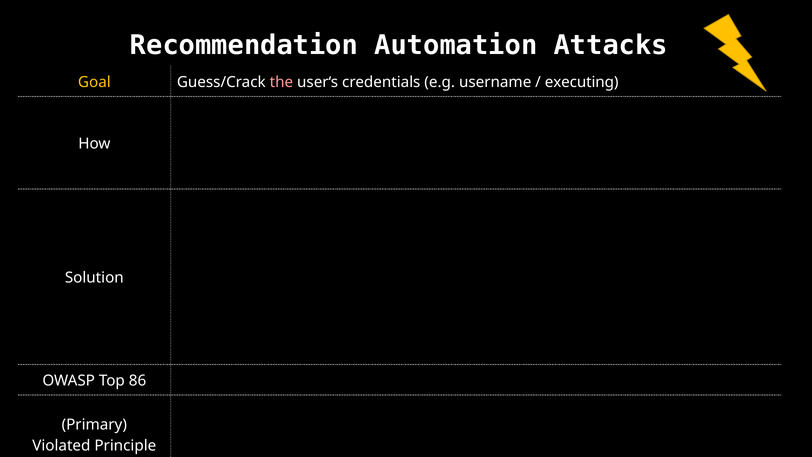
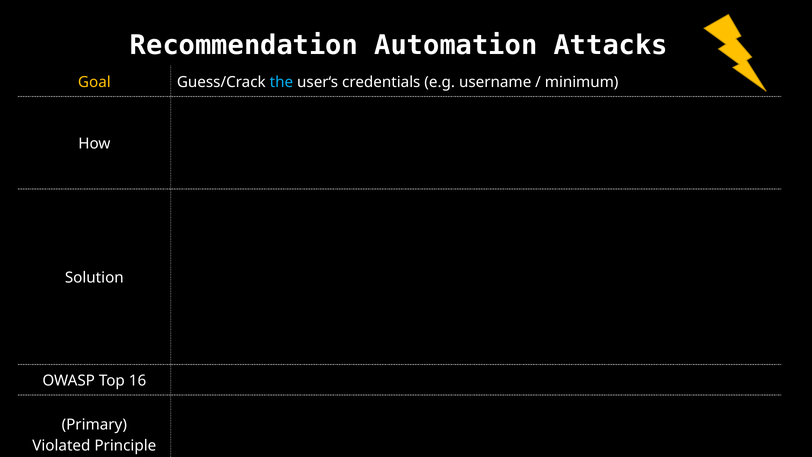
the colour: pink -> light blue (281, 82)
executing: executing -> minimum (582, 82)
86: 86 -> 16 (138, 380)
